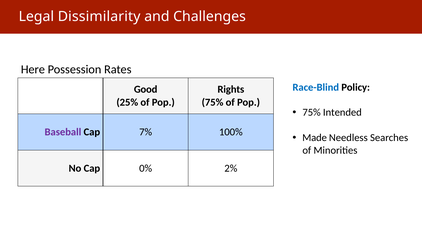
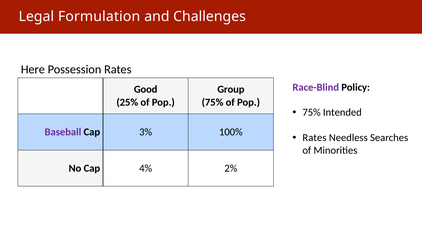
Dissimilarity: Dissimilarity -> Formulation (99, 17)
Race-Blind colour: blue -> purple (316, 87)
Rights: Rights -> Group (231, 90)
7%: 7% -> 3% (146, 132)
Made: Made -> Rates (314, 138)
0%: 0% -> 4% (146, 169)
